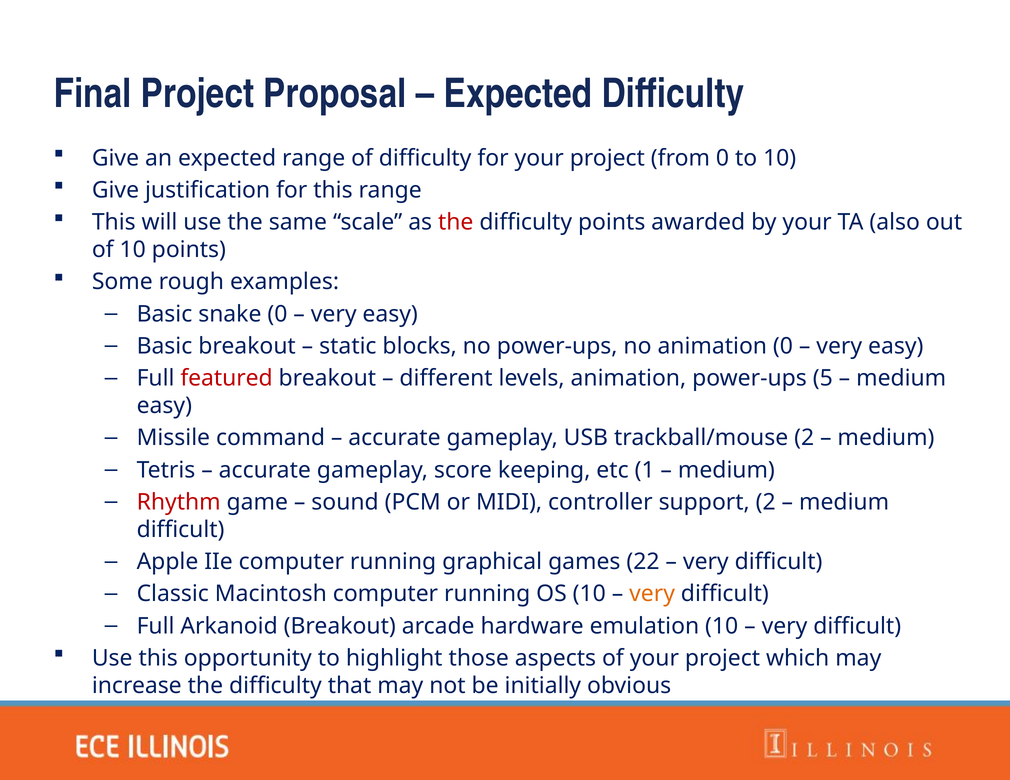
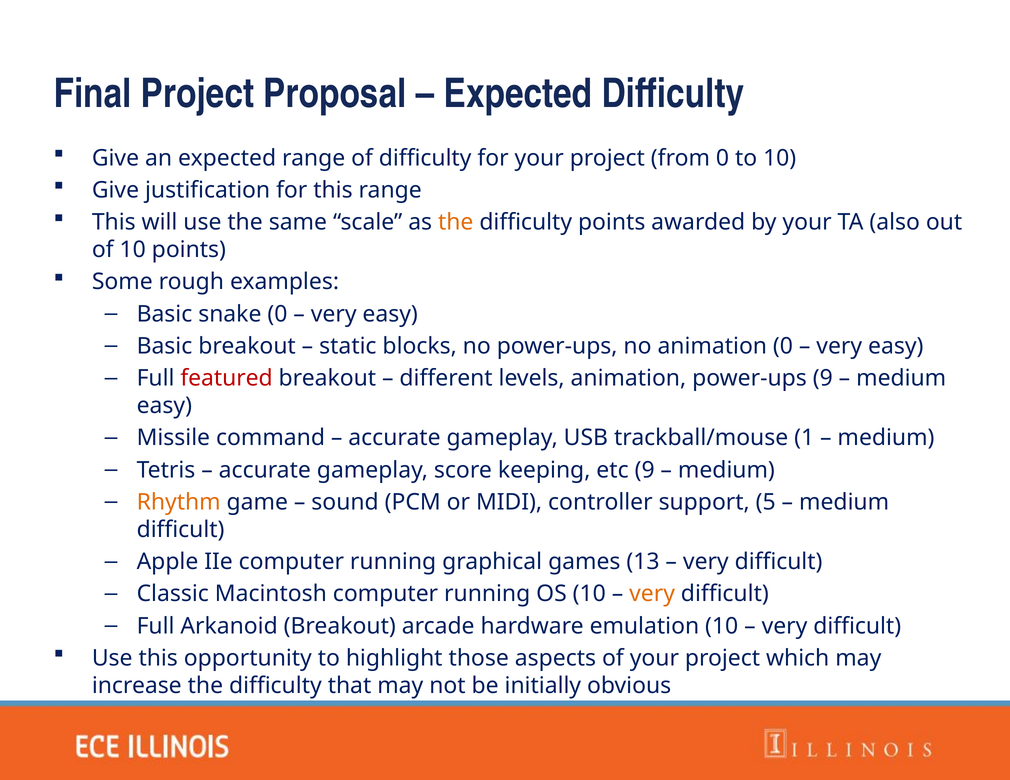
the colour: red -> orange (456, 222)
power-ups 5: 5 -> 9 (823, 378)
trackball/mouse 2: 2 -> 1 (804, 438)
etc 1: 1 -> 9 (645, 470)
Rhythm colour: red -> orange (179, 502)
support 2: 2 -> 5 (766, 502)
22: 22 -> 13 (643, 562)
